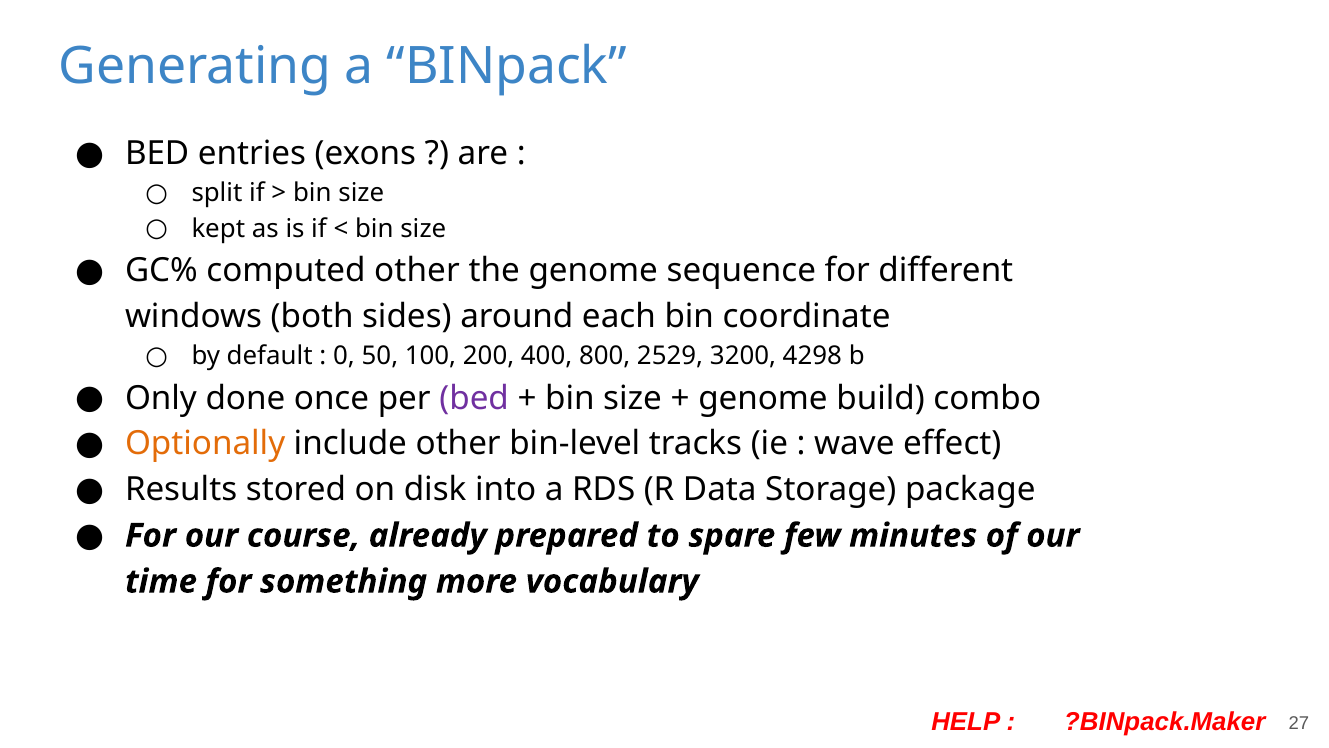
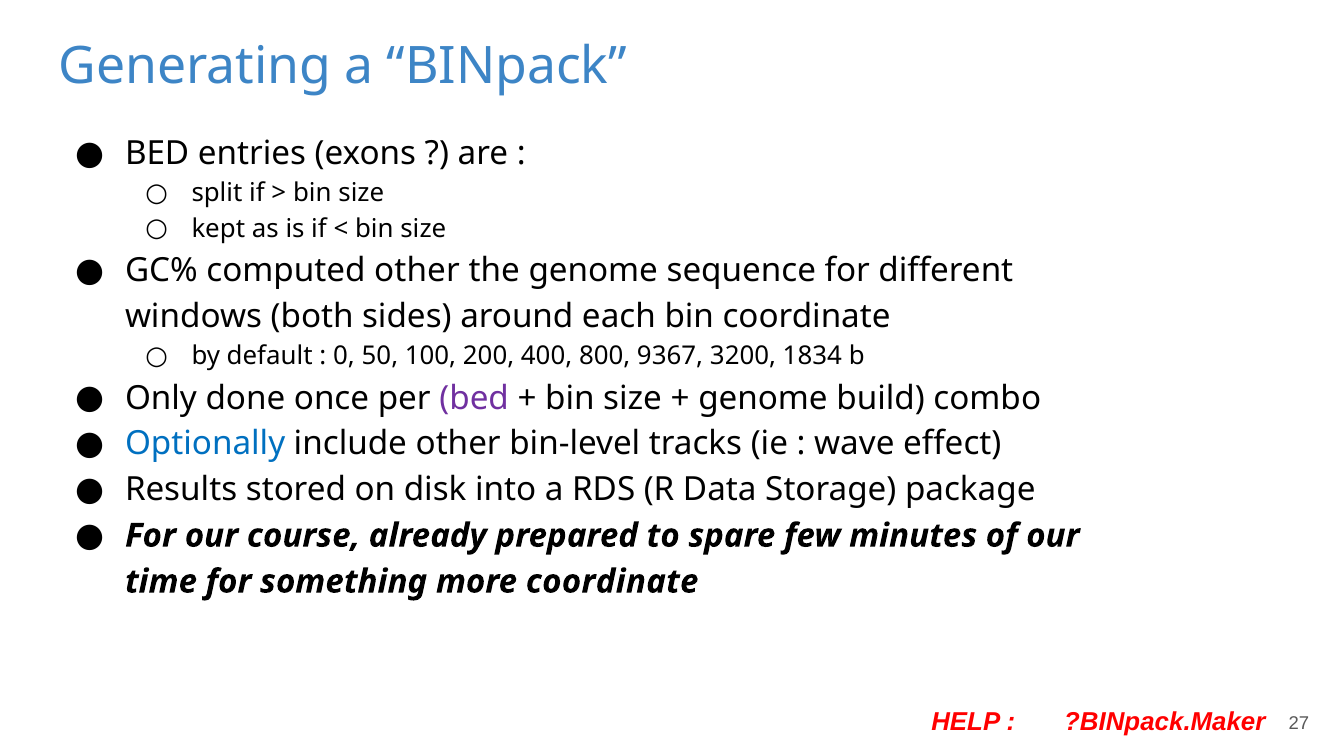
2529: 2529 -> 9367 (670, 356)
4298: 4298 -> 1834 (812, 356)
Optionally colour: orange -> blue (205, 444)
more vocabulary: vocabulary -> coordinate (612, 581)
